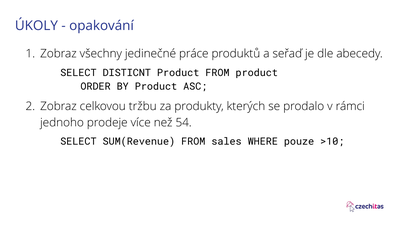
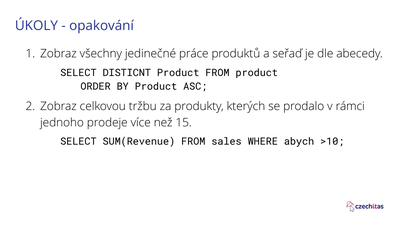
54: 54 -> 15 (184, 123)
pouze: pouze -> abych (299, 142)
